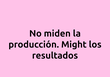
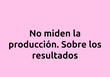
Might: Might -> Sobre (74, 45)
